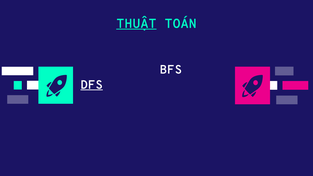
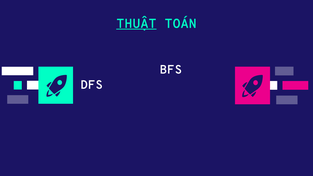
DFS underline: present -> none (92, 85)
